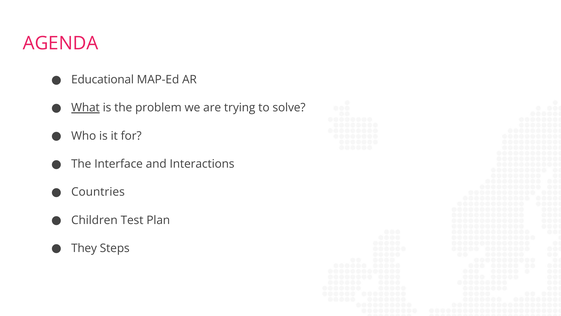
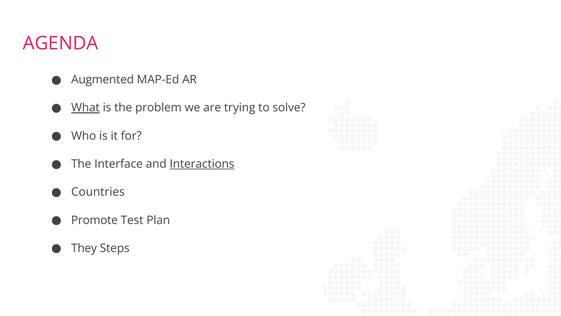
Educational: Educational -> Augmented (103, 80)
Interactions underline: none -> present (202, 164)
Children: Children -> Promote (94, 220)
